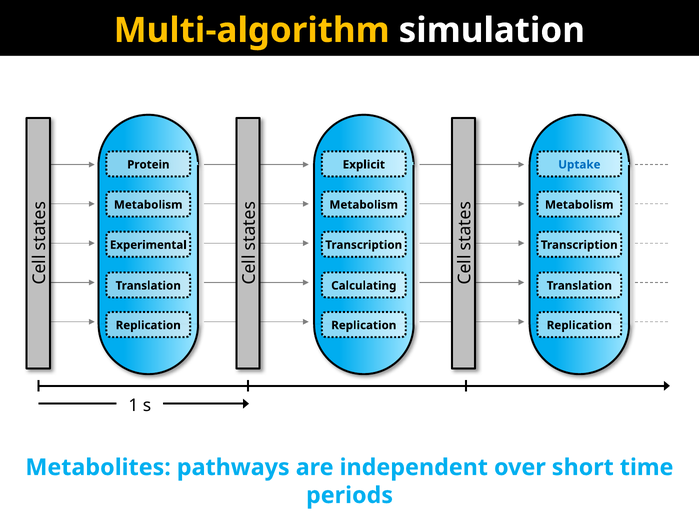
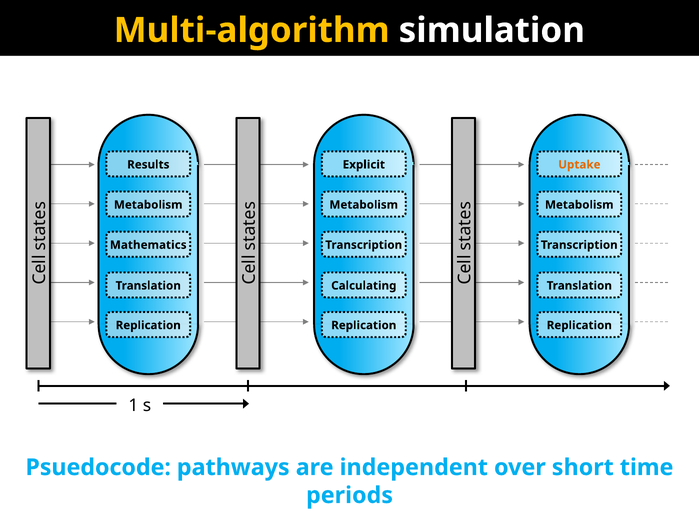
Protein: Protein -> Results (148, 165)
Uptake colour: blue -> orange (579, 165)
Experimental: Experimental -> Mathematics (148, 245)
Metabolites: Metabolites -> Psuedocode (98, 468)
